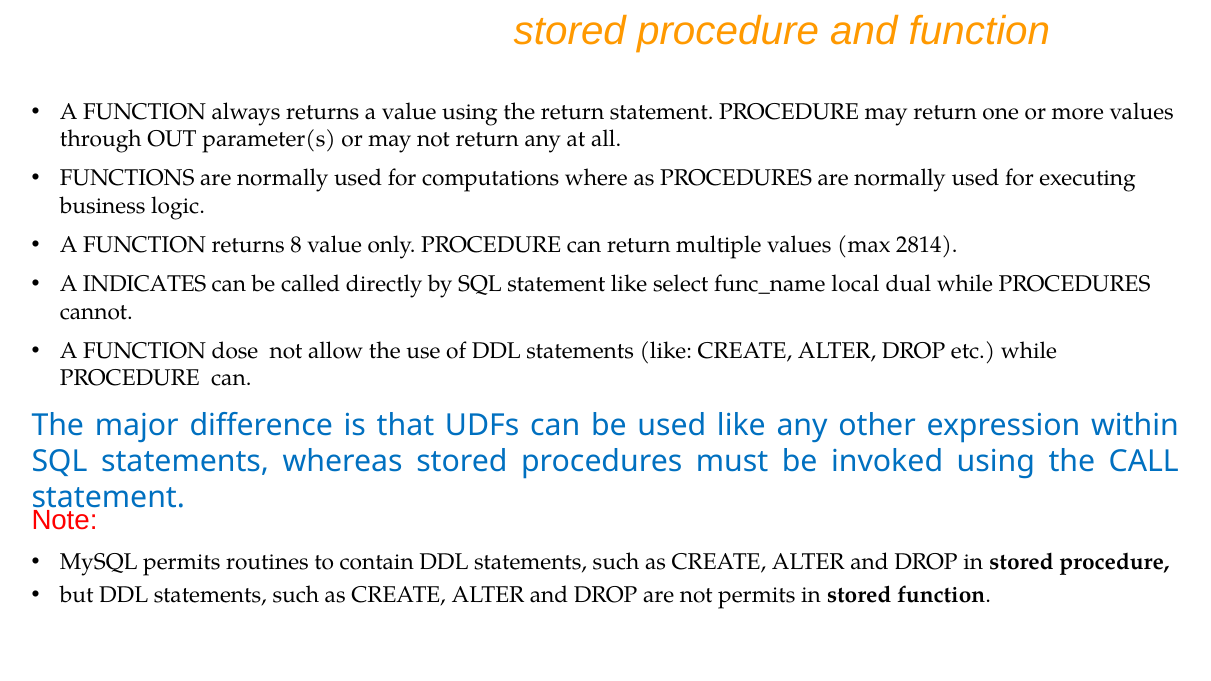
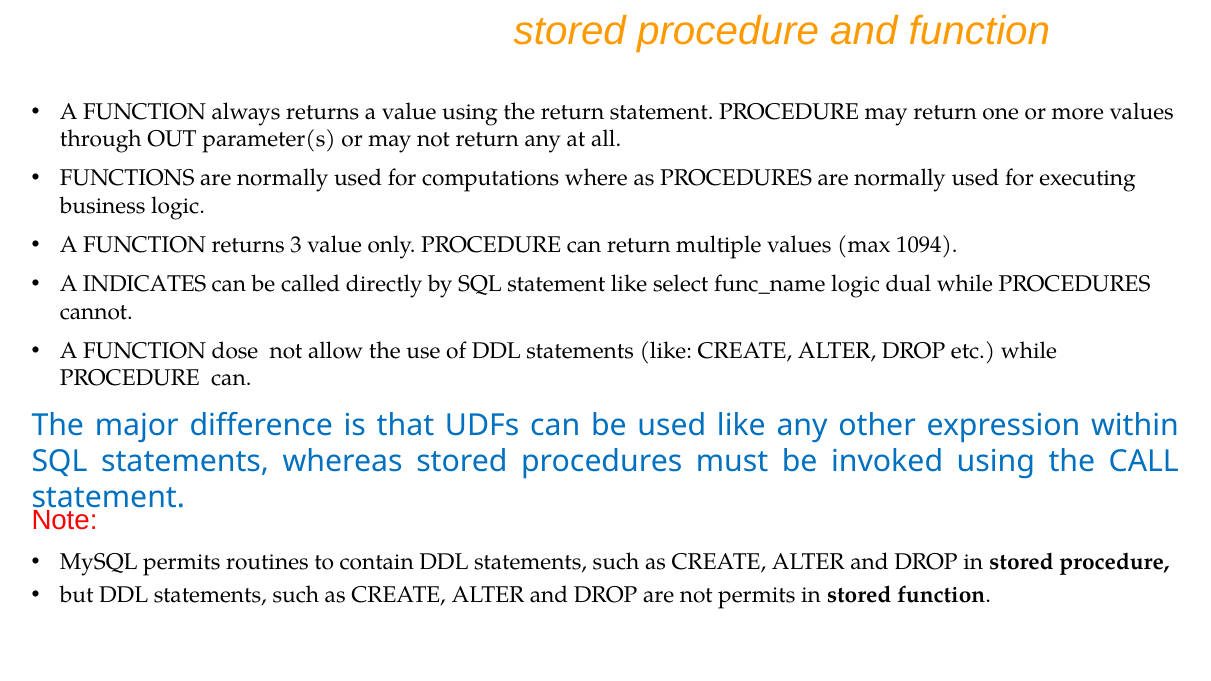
8: 8 -> 3 (296, 245)
2814: 2814 -> 1094 (927, 245)
func_name local: local -> logic (855, 284)
